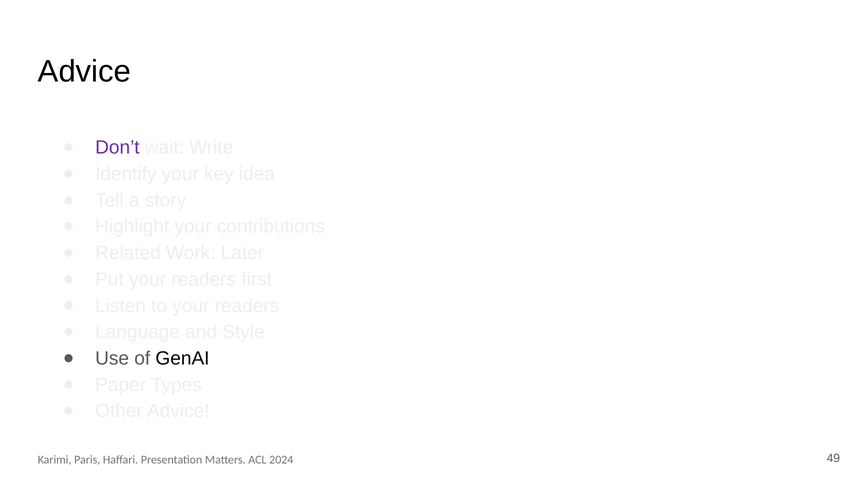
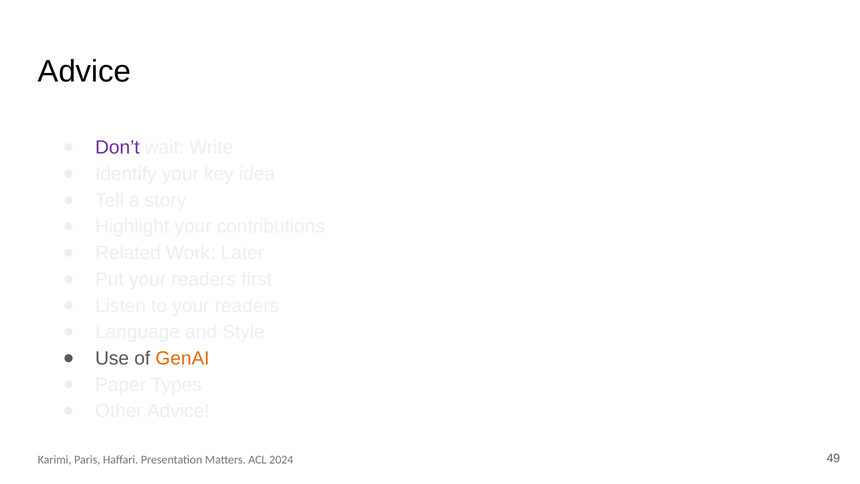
GenAI colour: black -> orange (182, 358)
